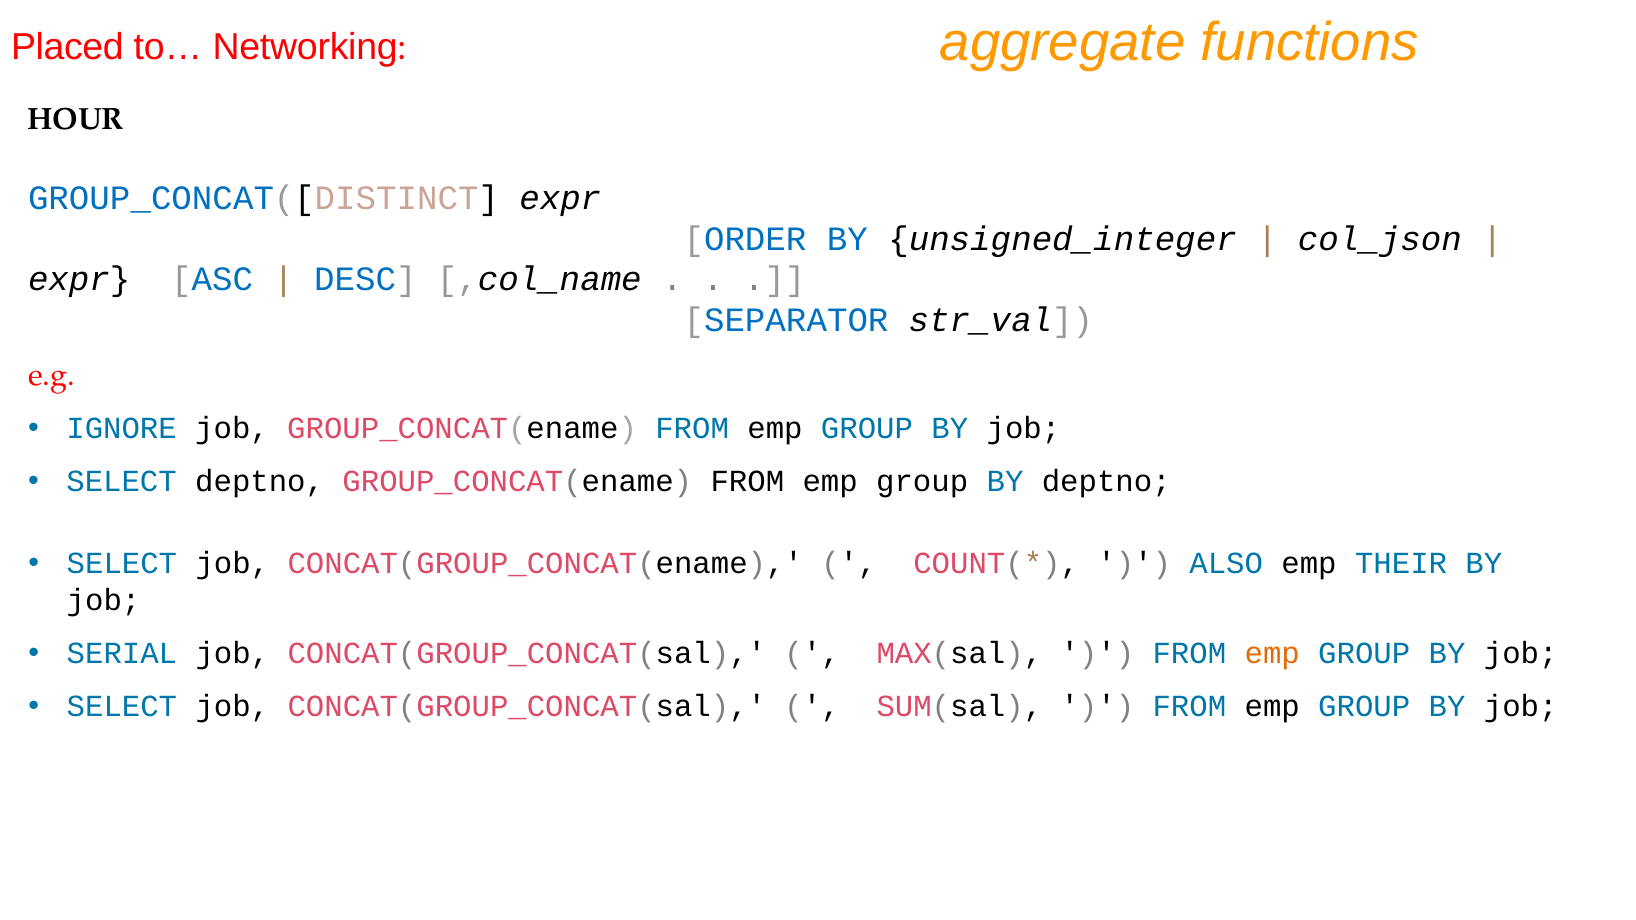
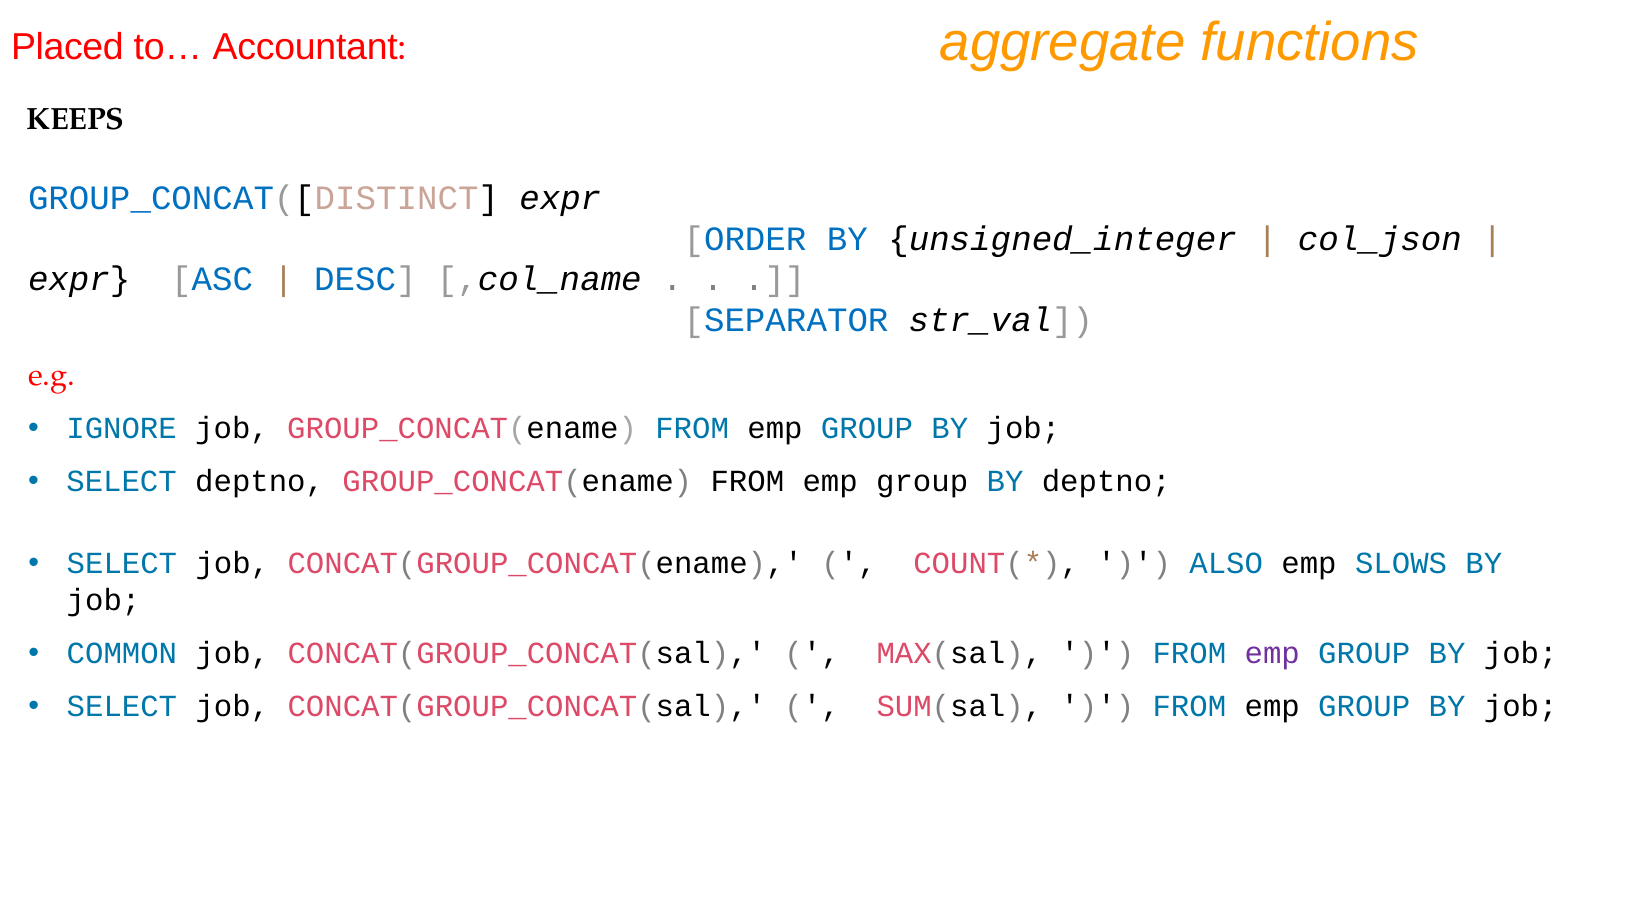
Networking: Networking -> Accountant (305, 47)
HOUR: HOUR -> KEEPS (76, 119)
THEIR: THEIR -> SLOWS (1401, 564)
SERIAL: SERIAL -> COMMON (122, 654)
emp colour: orange -> purple (1272, 654)
